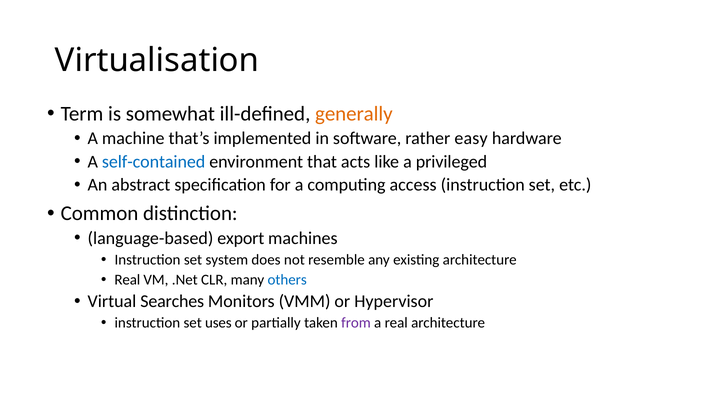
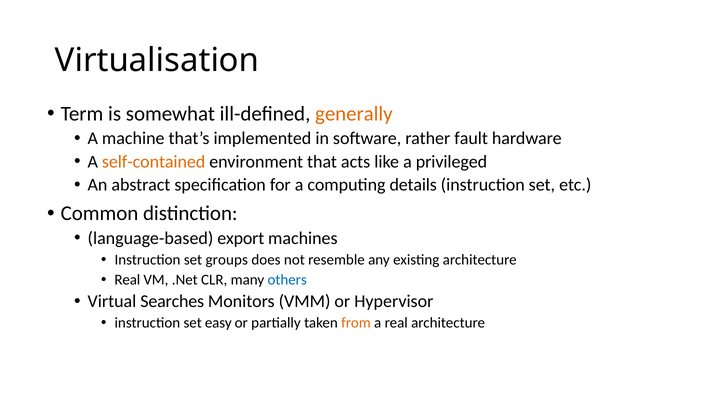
easy: easy -> fault (471, 138)
self-contained colour: blue -> orange (154, 161)
access: access -> details (413, 185)
system: system -> groups (227, 259)
uses: uses -> easy (218, 322)
from colour: purple -> orange (356, 322)
